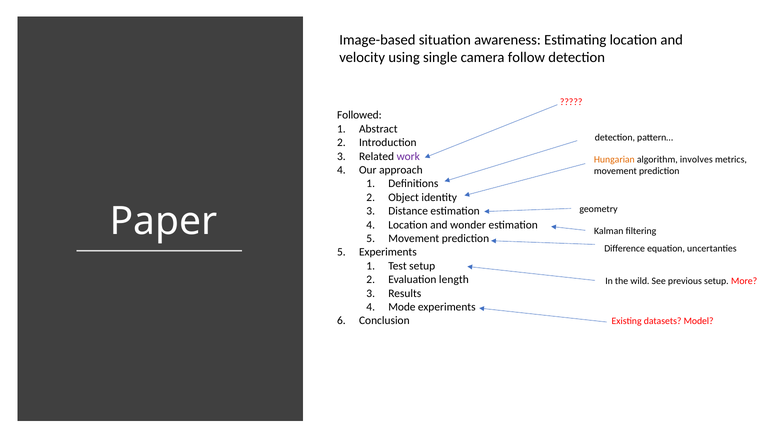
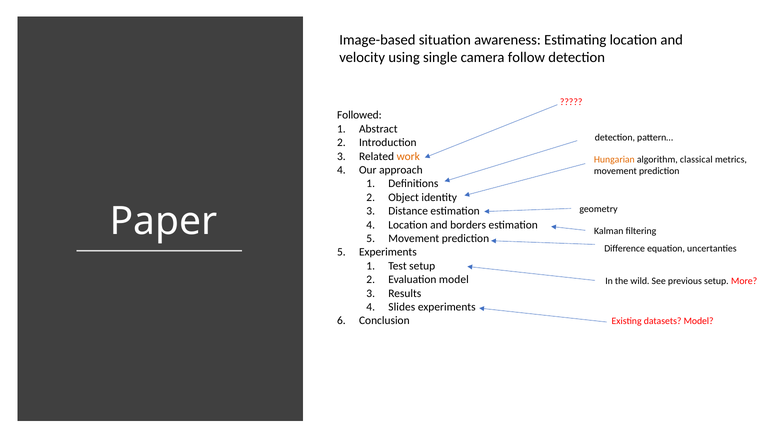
work colour: purple -> orange (408, 156)
involves: involves -> classical (696, 159)
wonder: wonder -> borders (468, 224)
Evaluation length: length -> model (454, 279)
Mode: Mode -> Slides (402, 307)
